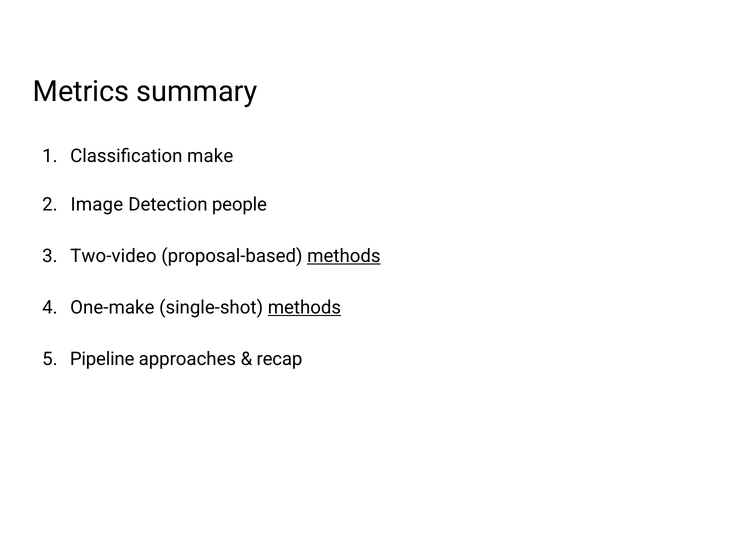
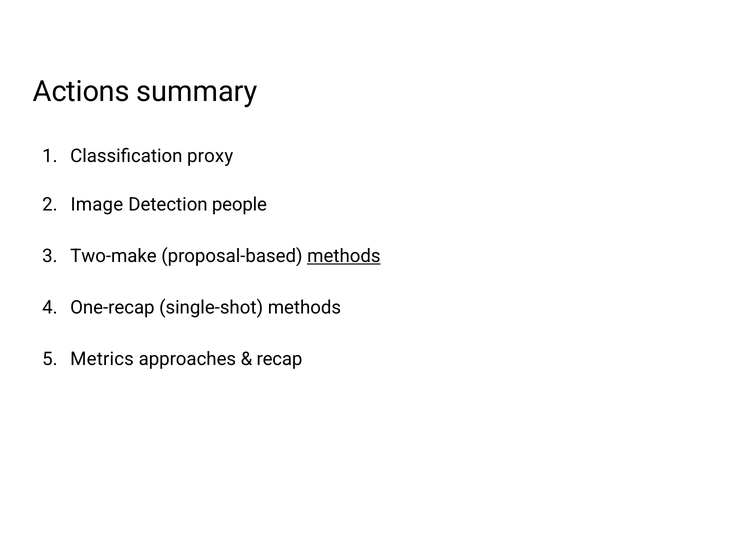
Metrics: Metrics -> Actions (81, 91)
make: make -> proxy (210, 156)
Two-video: Two-video -> Two-make (113, 256)
One-make: One-make -> One-recap (112, 307)
methods underline: present -> none (304, 307)
Pipeline: Pipeline -> Metrics (102, 359)
